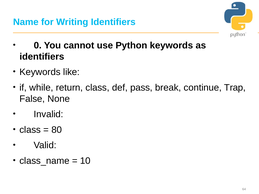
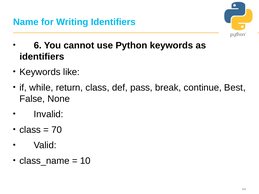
0: 0 -> 6 (38, 45)
Trap: Trap -> Best (235, 88)
80: 80 -> 70 (57, 130)
